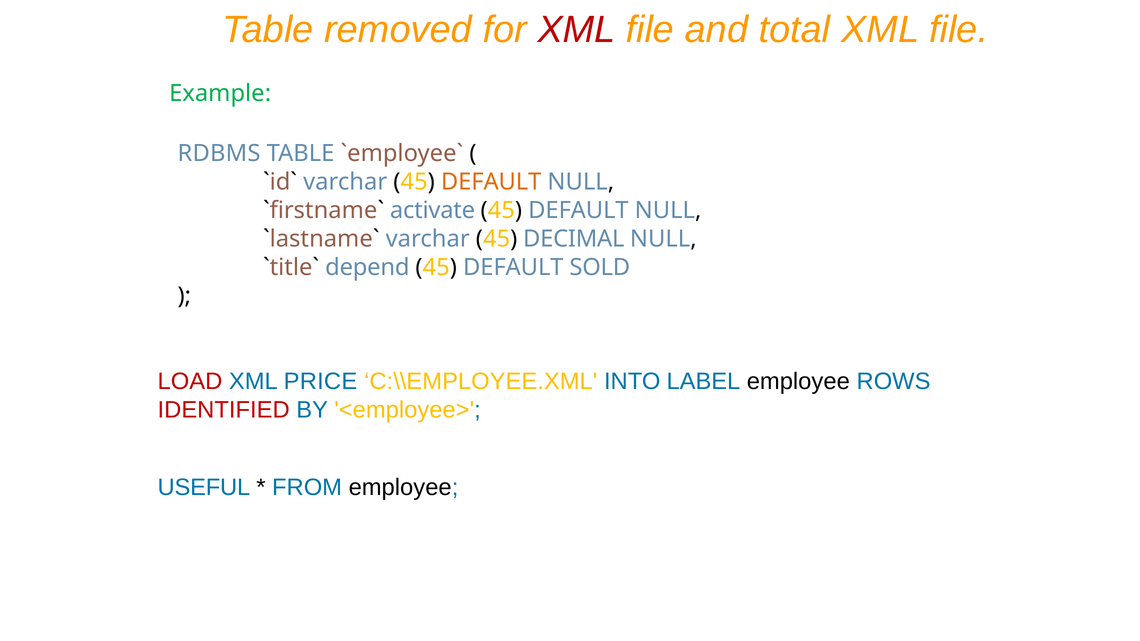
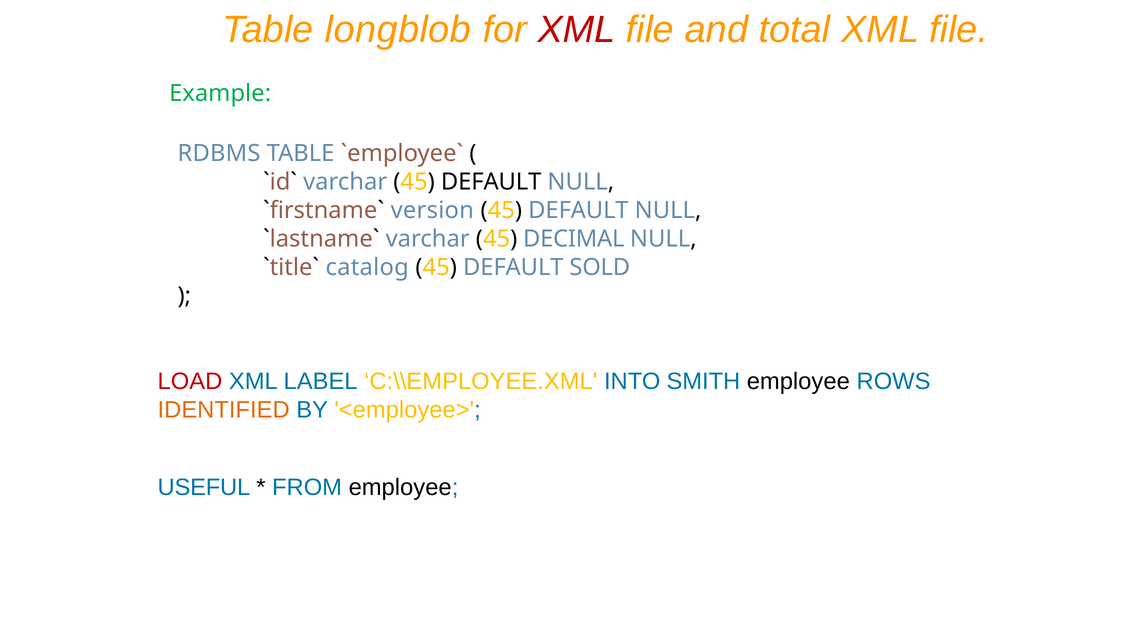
removed: removed -> longblob (398, 30)
DEFAULT colour: orange -> black (491, 182)
activate: activate -> version (432, 211)
depend: depend -> catalog (367, 268)
PRICE: PRICE -> LABEL (321, 381)
LABEL: LABEL -> SMITH (703, 381)
IDENTIFIED colour: red -> orange (224, 410)
